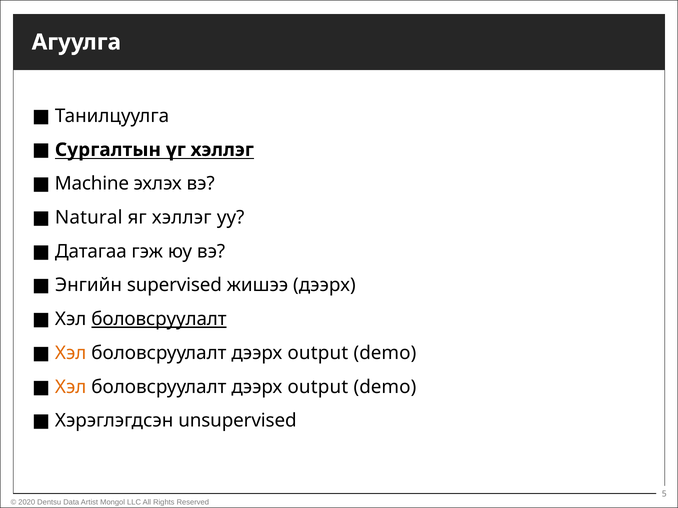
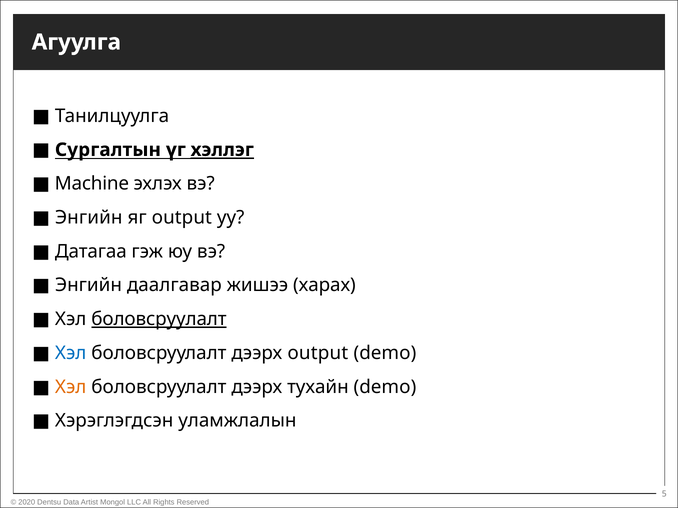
хэллэг underline: none -> present (222, 150)
Natural: Natural -> Энгийн (89, 218)
яг хэллэг: хэллэг -> output (182, 218)
supervised: supervised -> даалгавар (174, 286)
жишээ дээрх: дээрх -> харах (324, 286)
Хэл colour: orange -> blue (71, 353)
output: output -> тухайн (318, 387)
unsupervised: unsupervised -> уламжлалын (237, 421)
